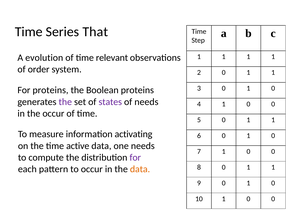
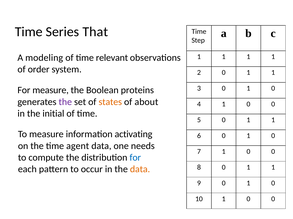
evolution: evolution -> modeling (44, 58)
For proteins: proteins -> measure (51, 90)
states colour: purple -> orange (110, 102)
of needs: needs -> about (146, 102)
the occur: occur -> initial (53, 114)
active: active -> agent (78, 146)
for colour: purple -> blue (135, 158)
